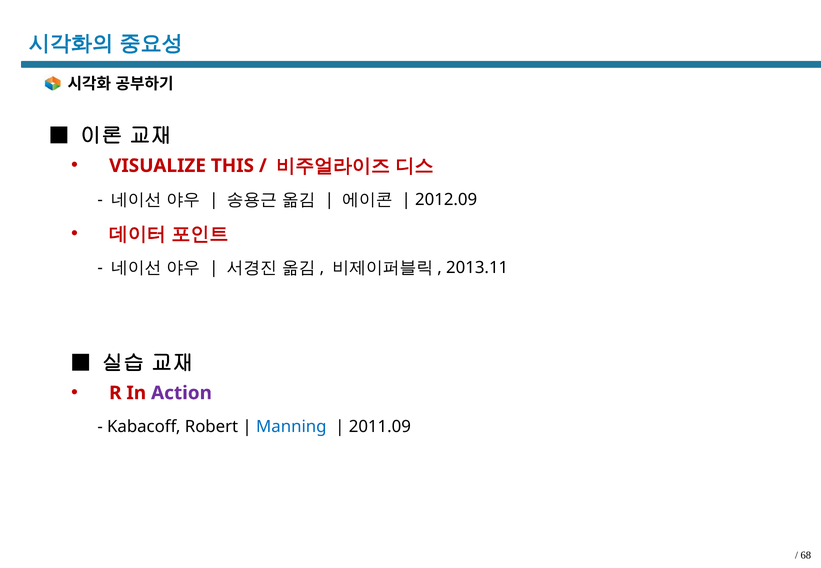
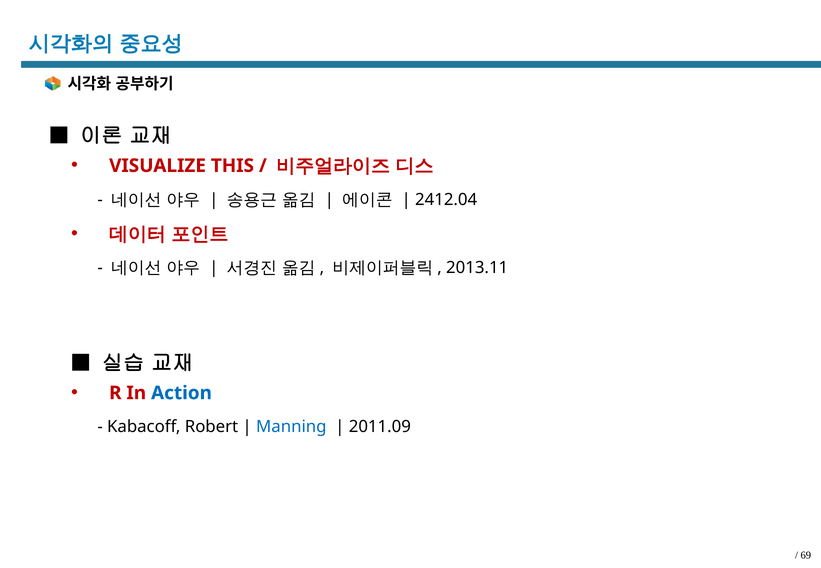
2012.09: 2012.09 -> 2412.04 (446, 200)
Action colour: purple -> blue (181, 393)
68: 68 -> 69 (806, 556)
